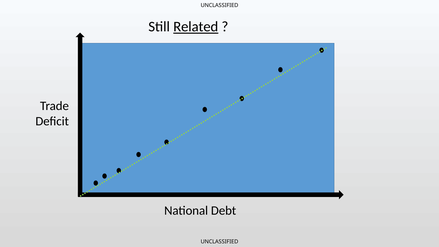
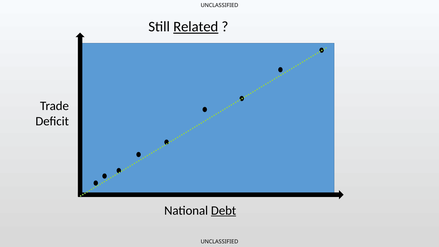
Debt underline: none -> present (224, 210)
